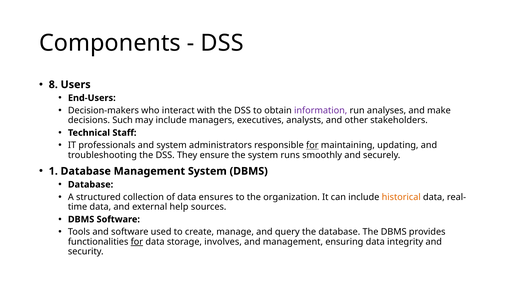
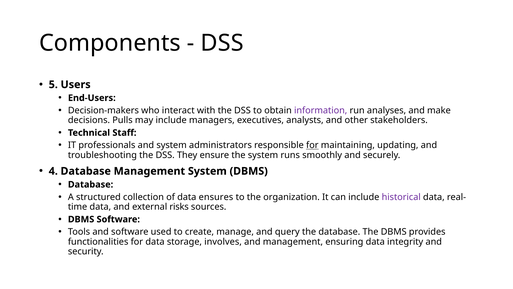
8: 8 -> 5 (53, 84)
Such: Such -> Pulls (122, 120)
1: 1 -> 4 (53, 171)
historical colour: orange -> purple (401, 197)
help: help -> risks (179, 207)
for underline: present -> none (137, 241)
